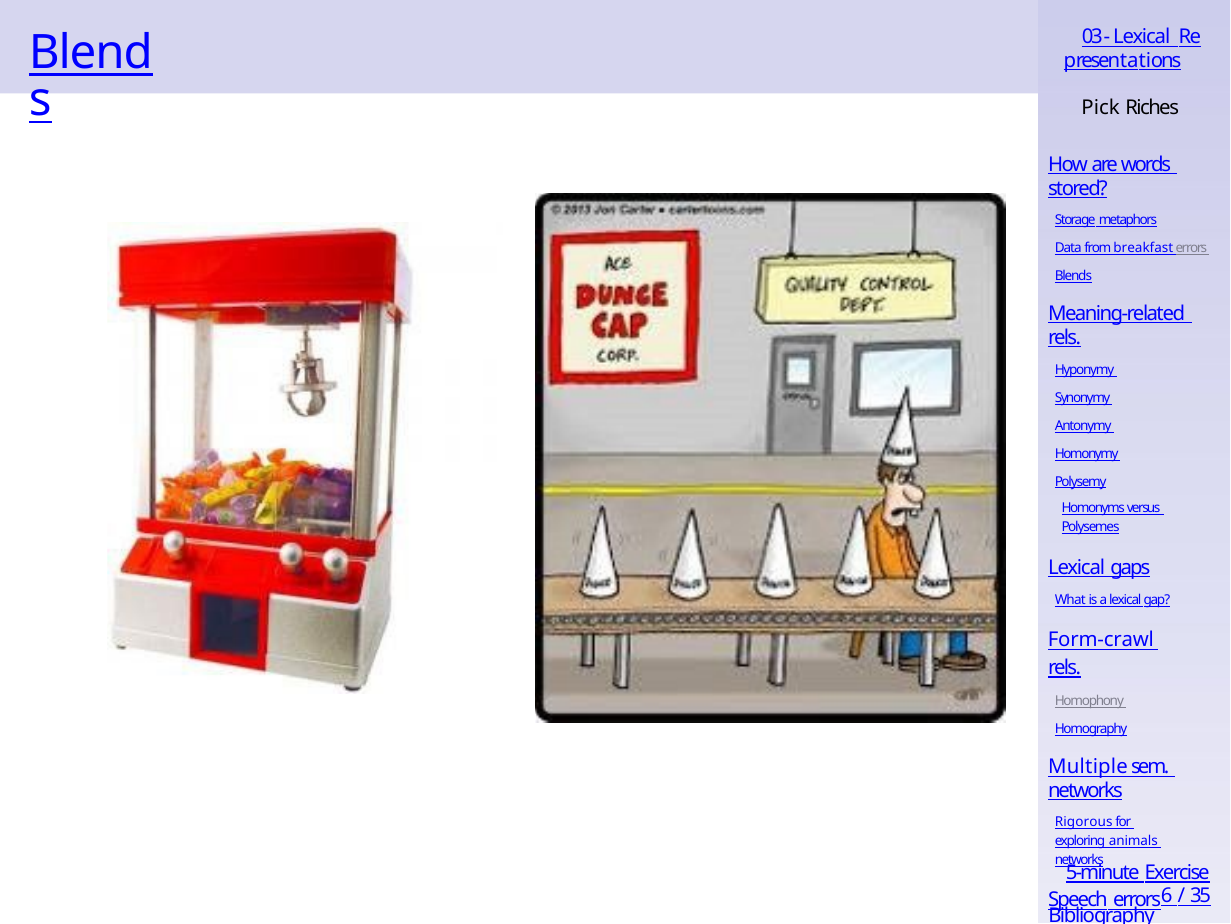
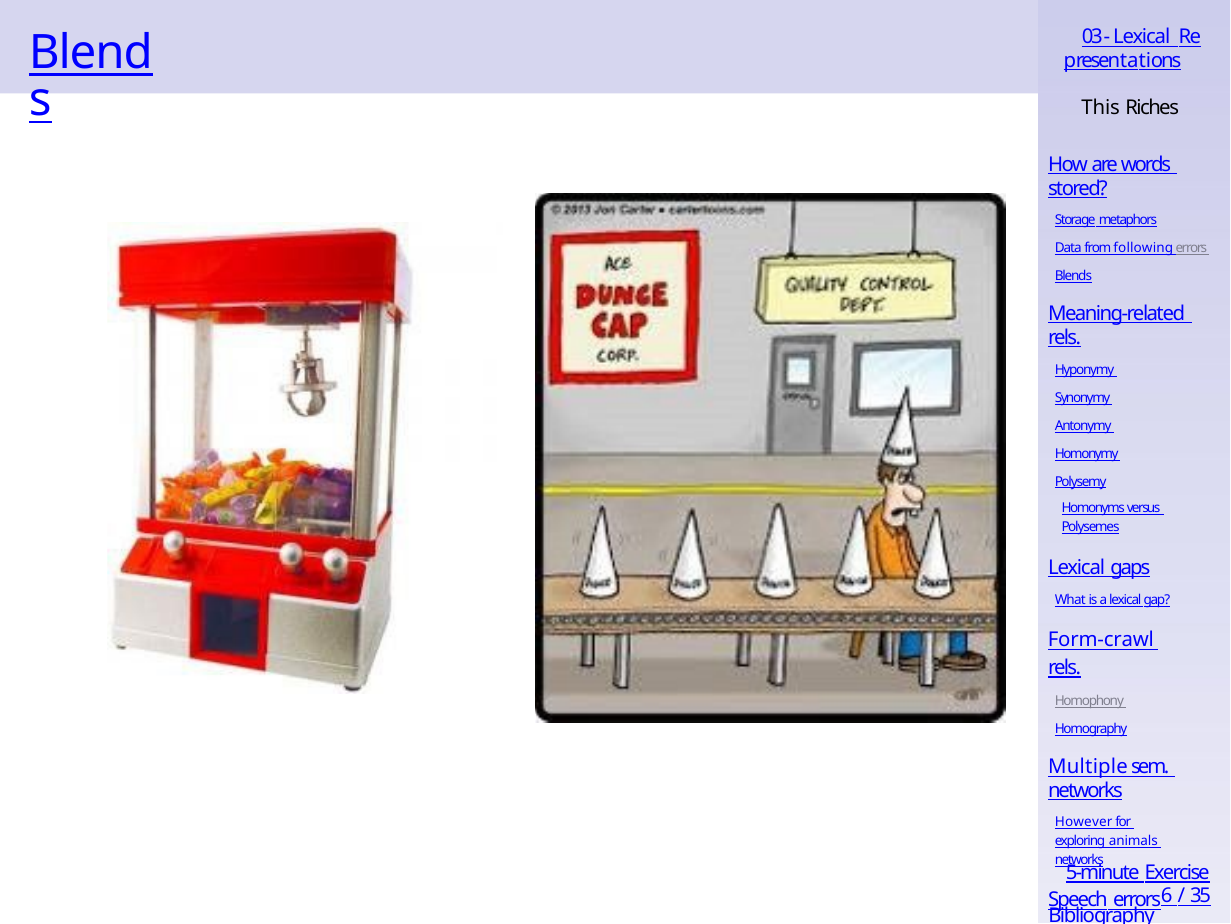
Pick: Pick -> This (1101, 108)
breakfast: breakfast -> following (1143, 248)
Rigorous: Rigorous -> However (1084, 822)
